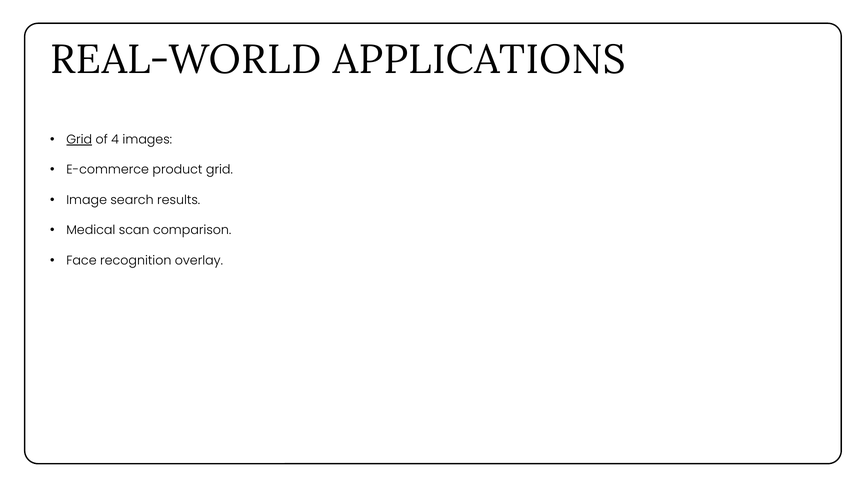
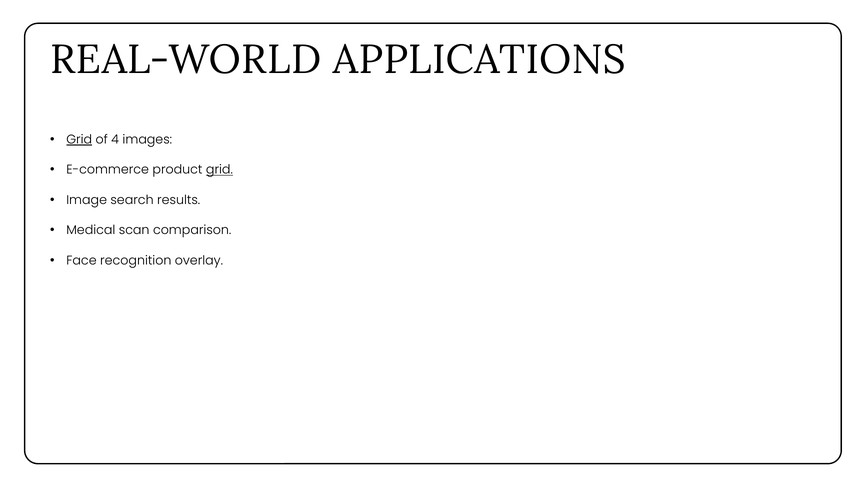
grid underline: none -> present (219, 170)
